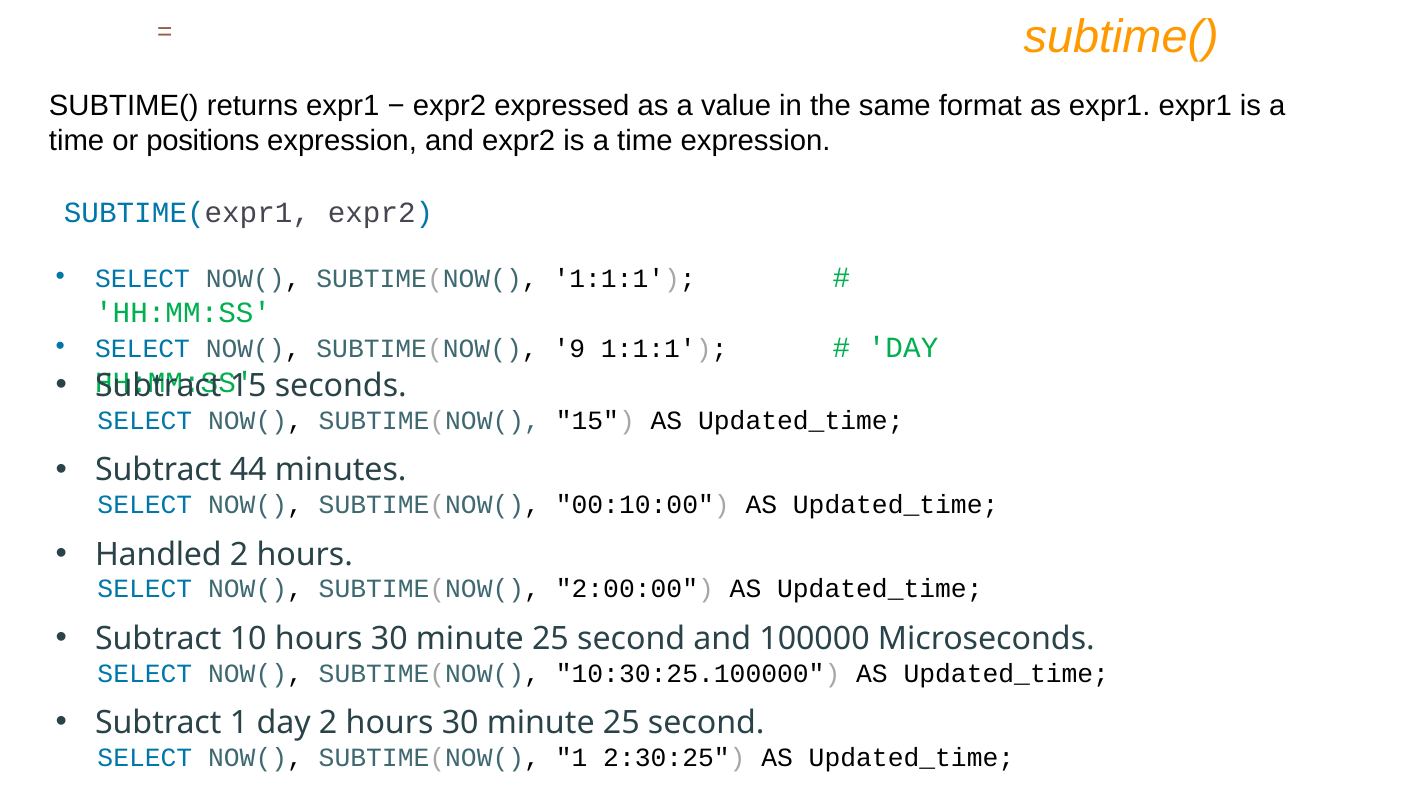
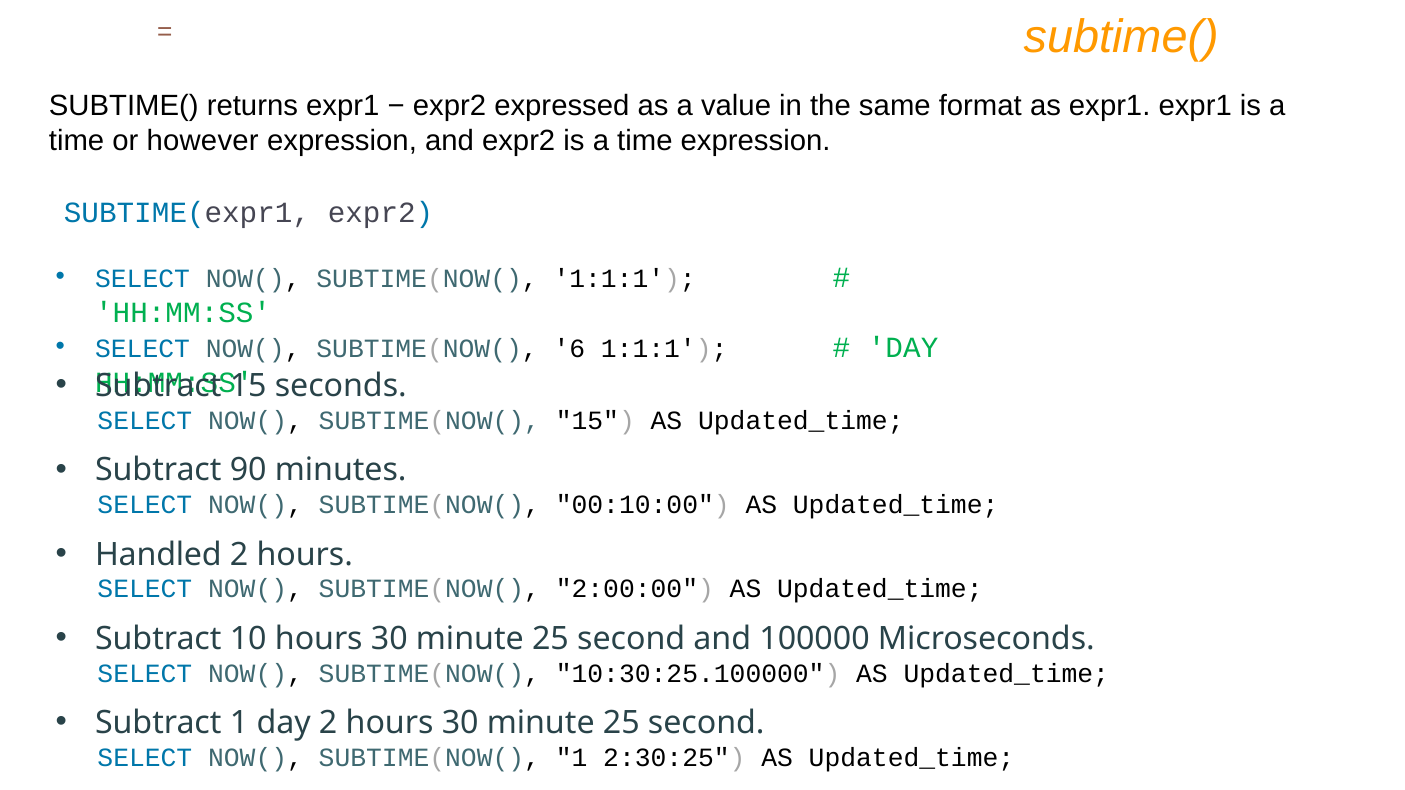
positions: positions -> however (203, 141)
9: 9 -> 6 (569, 349)
44: 44 -> 90 (248, 470)
